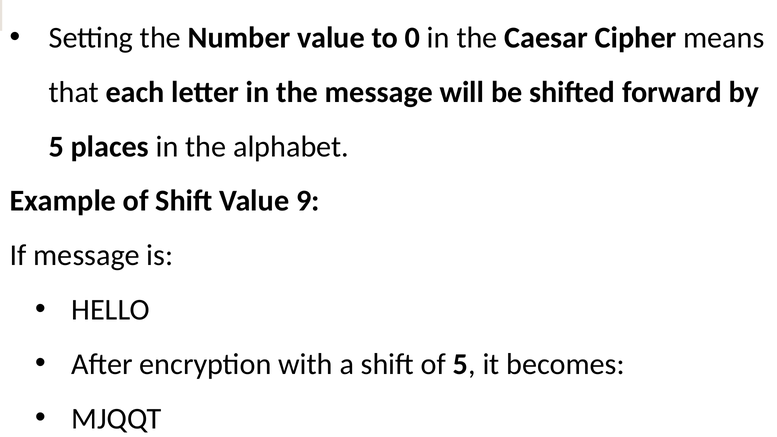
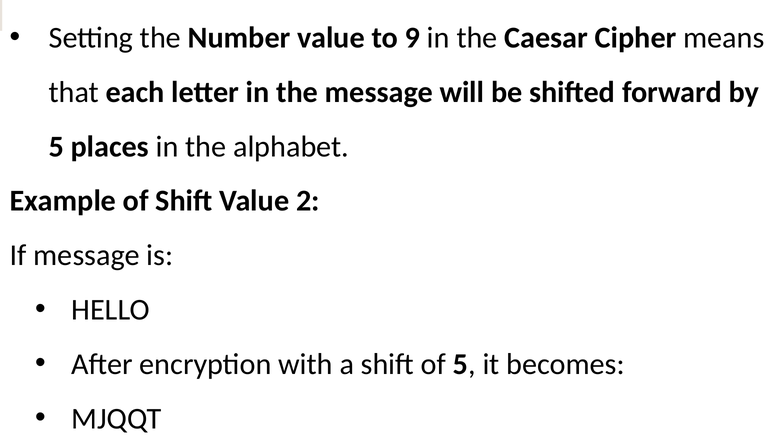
0: 0 -> 9 (413, 38)
9: 9 -> 2 (308, 201)
